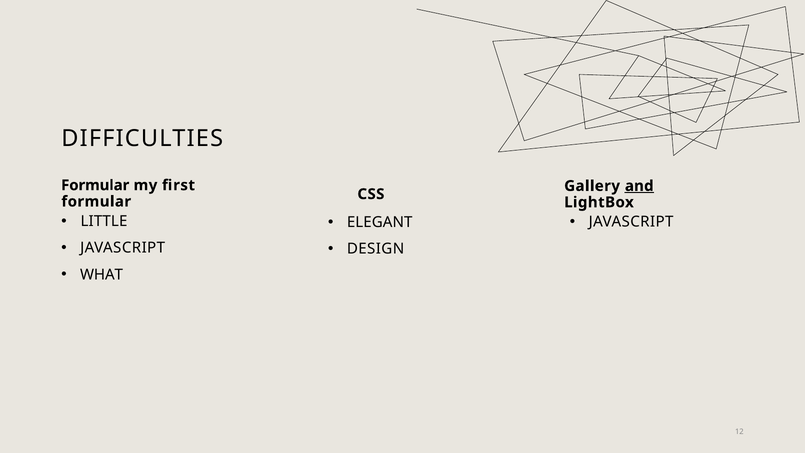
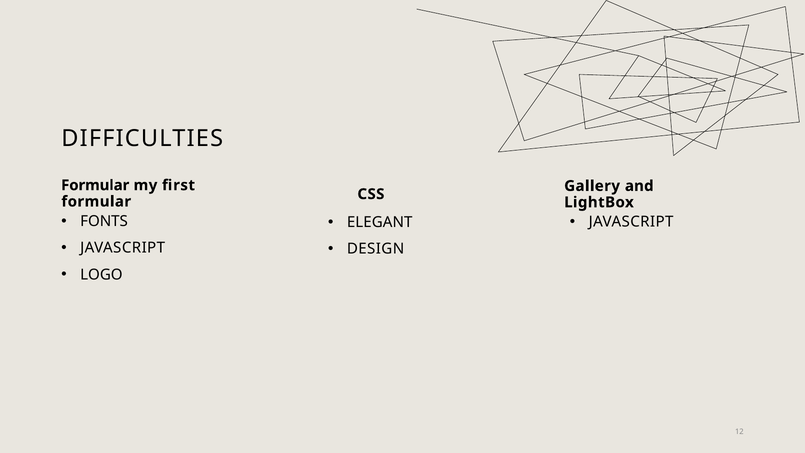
and underline: present -> none (639, 186)
LITTLE: LITTLE -> FONTS (104, 221)
WHAT: WHAT -> LOGO (101, 274)
